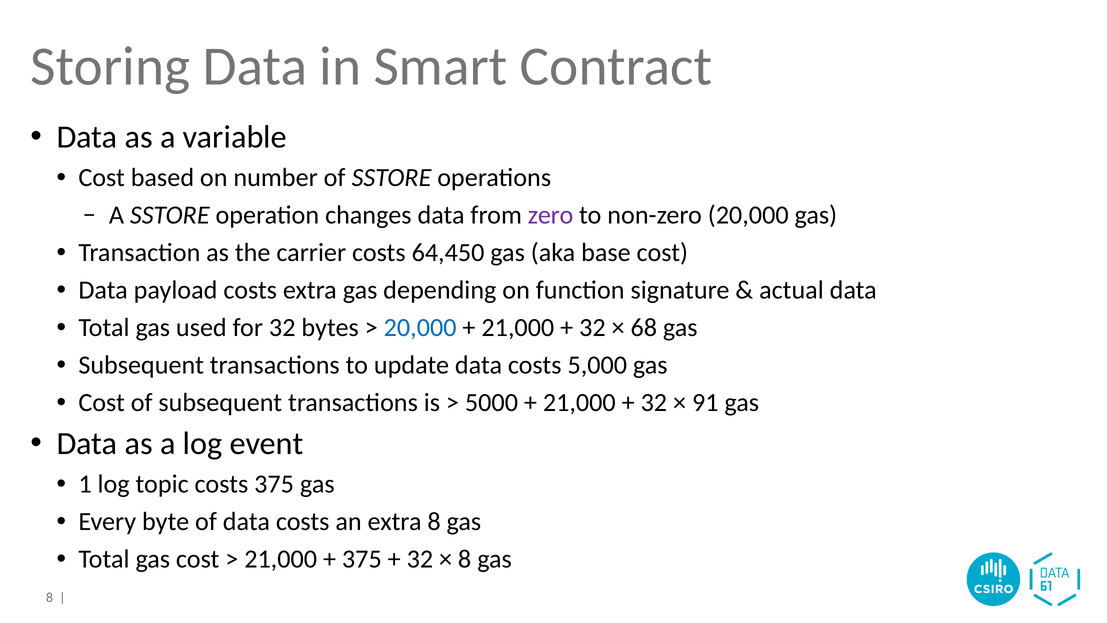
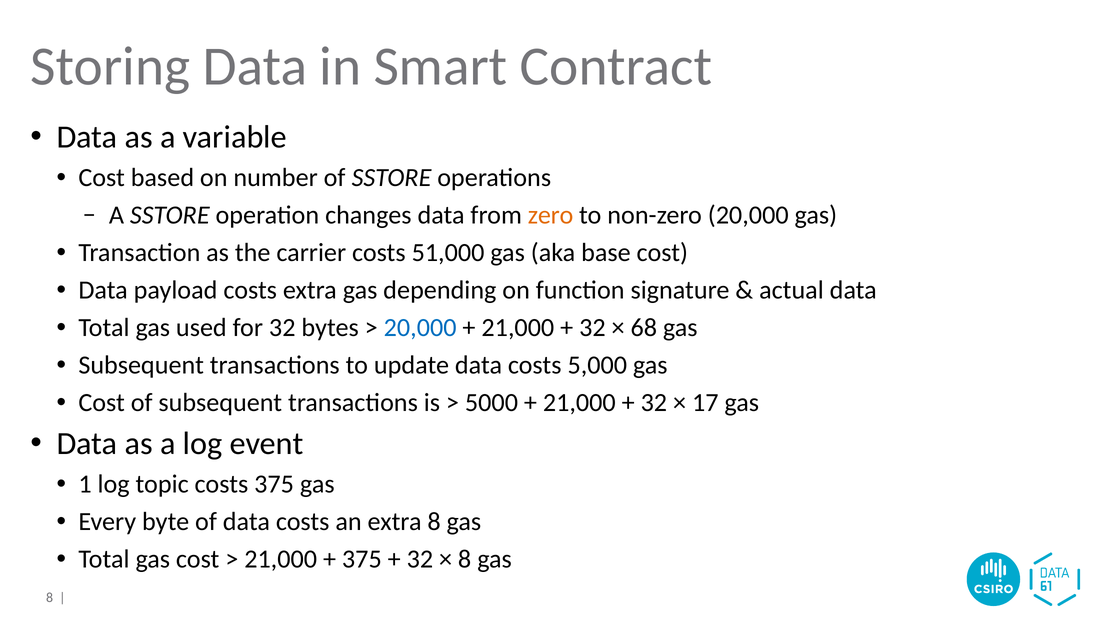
zero colour: purple -> orange (551, 215)
64,450: 64,450 -> 51,000 (448, 253)
91: 91 -> 17 (705, 402)
